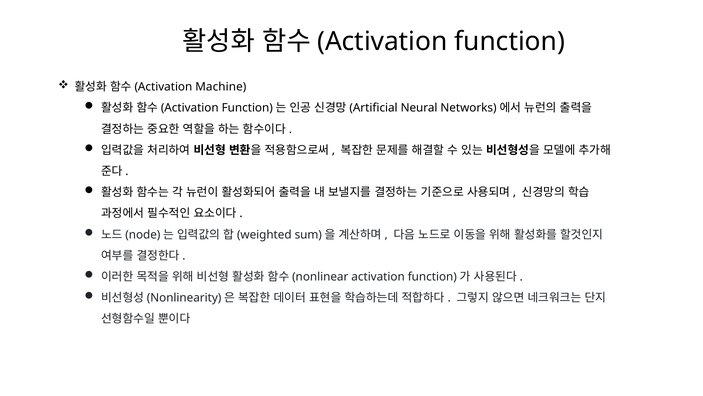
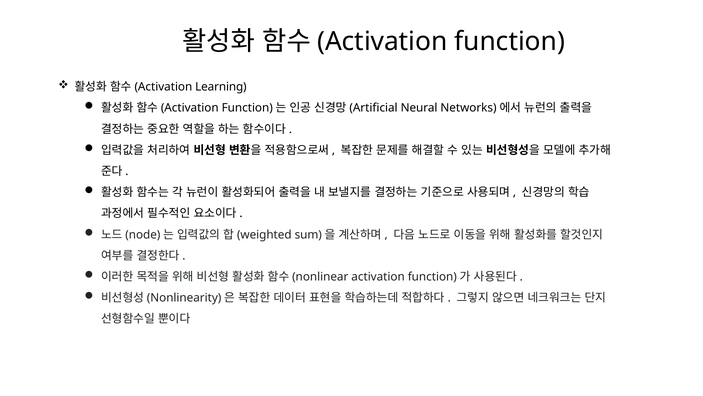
Machine: Machine -> Learning (221, 87)
